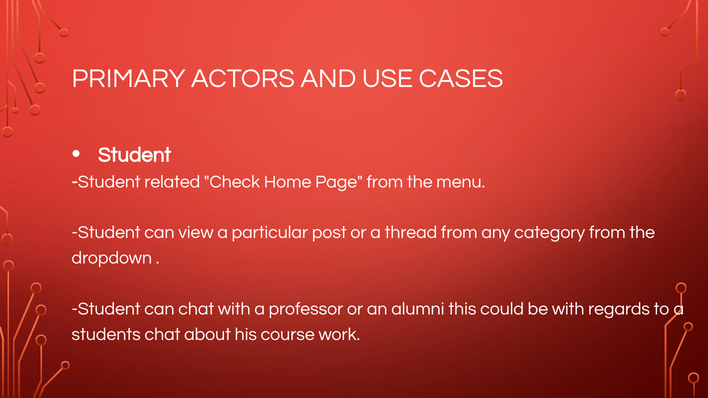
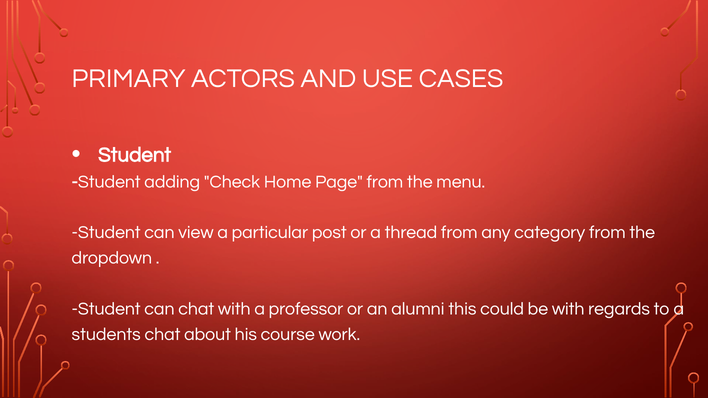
related: related -> adding (172, 182)
